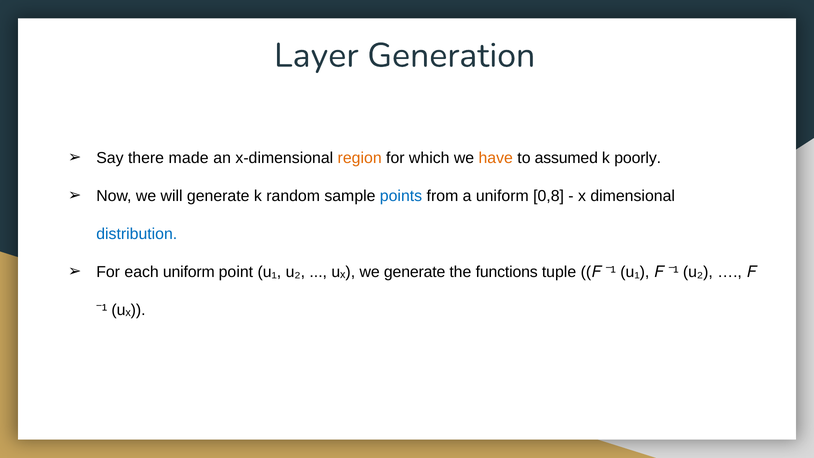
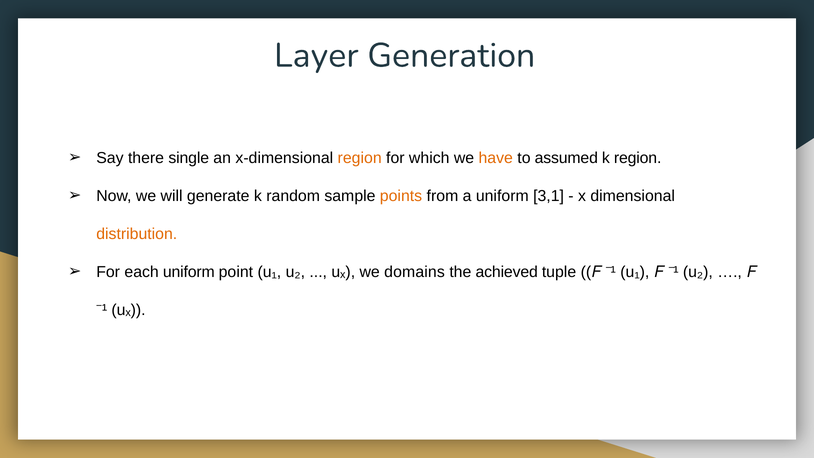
made: made -> single (189, 158)
k poorly: poorly -> region (638, 158)
points colour: blue -> orange (401, 196)
0,8: 0,8 -> 3,1 (549, 196)
distribution colour: blue -> orange (137, 234)
we generate: generate -> domains (415, 272)
functions: functions -> achieved (507, 272)
